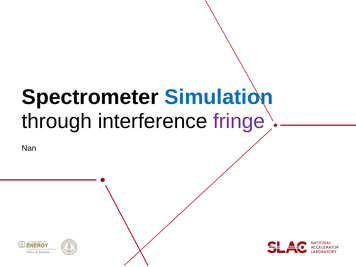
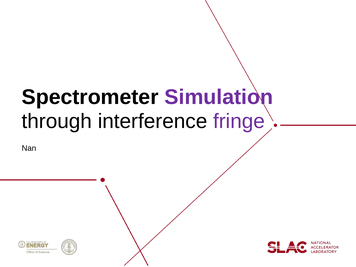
Simulation colour: blue -> purple (219, 97)
